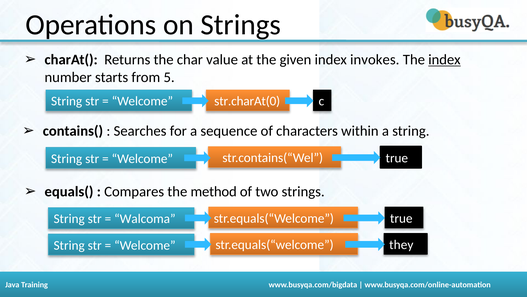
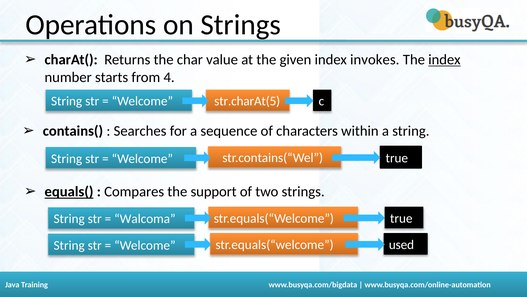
5: 5 -> 4 (169, 77)
str.charAt(0: str.charAt(0 -> str.charAt(5 (247, 101)
equals( underline: none -> present (69, 191)
method: method -> support (214, 191)
they: they -> used (401, 244)
